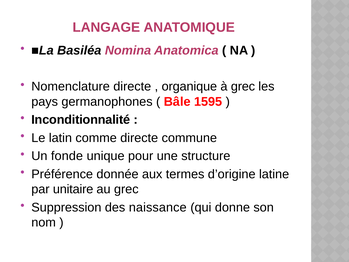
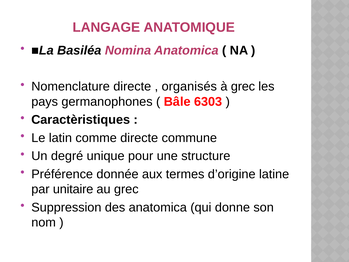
organique: organique -> organisés (189, 86)
1595: 1595 -> 6303 (208, 102)
Inconditionnalité: Inconditionnalité -> Caractèristiques (81, 120)
fonde: fonde -> degré (67, 156)
des naissance: naissance -> anatomica (158, 207)
